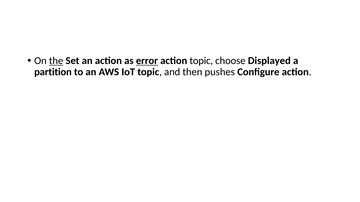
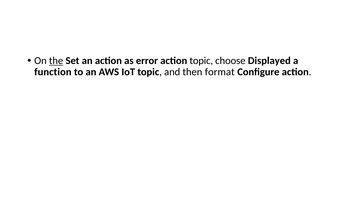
error underline: present -> none (147, 61)
partition: partition -> function (53, 72)
pushes: pushes -> format (220, 72)
